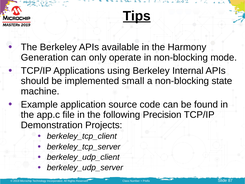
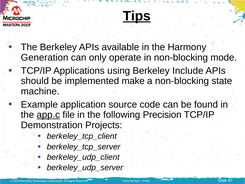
Internal: Internal -> Include (188, 71)
small: small -> make (133, 81)
app.c underline: none -> present (48, 115)
